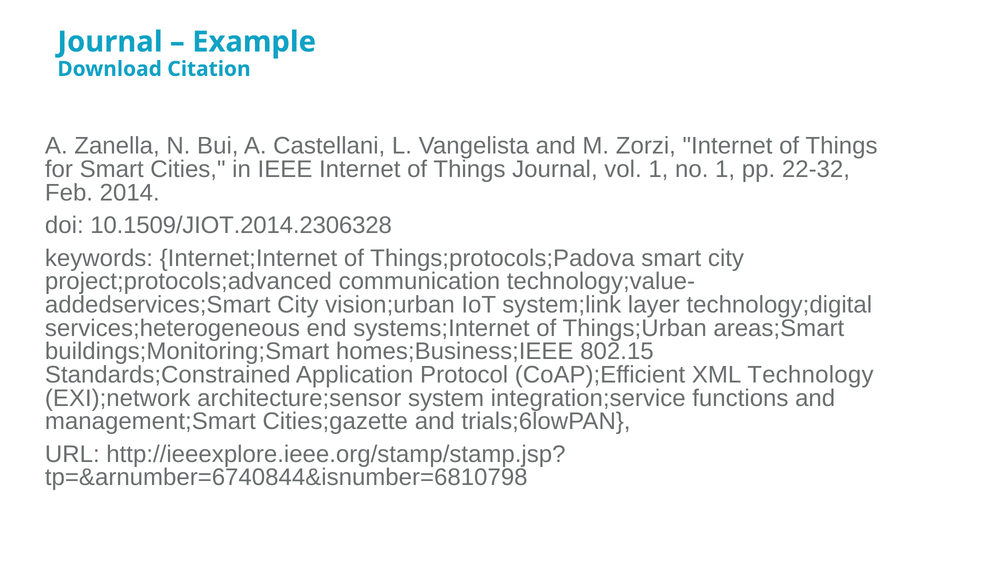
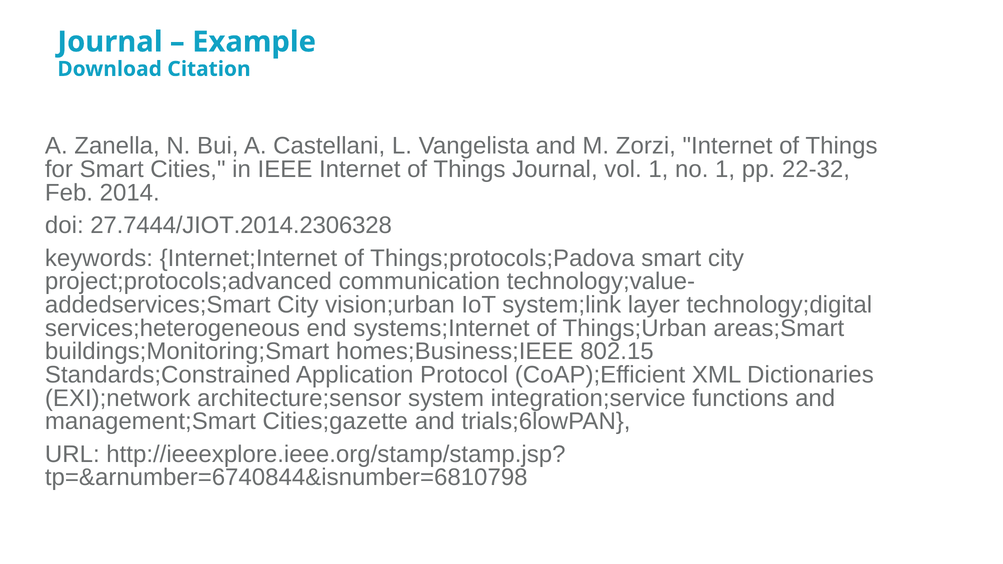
10.1509/JIOT.2014.2306328: 10.1509/JIOT.2014.2306328 -> 27.7444/JIOT.2014.2306328 (241, 225)
Technology: Technology -> Dictionaries (810, 375)
